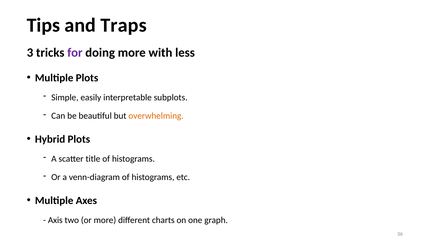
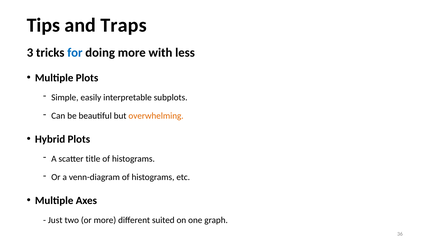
for colour: purple -> blue (75, 53)
Axis: Axis -> Just (55, 220)
charts: charts -> suited (163, 220)
